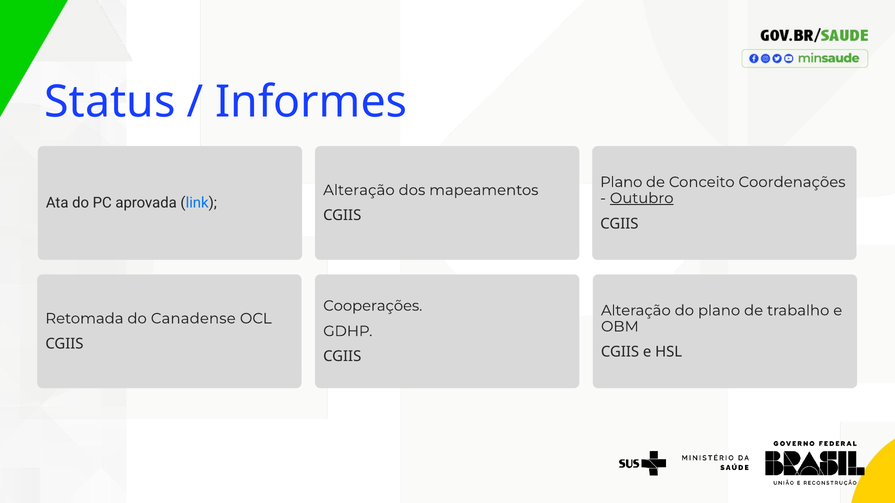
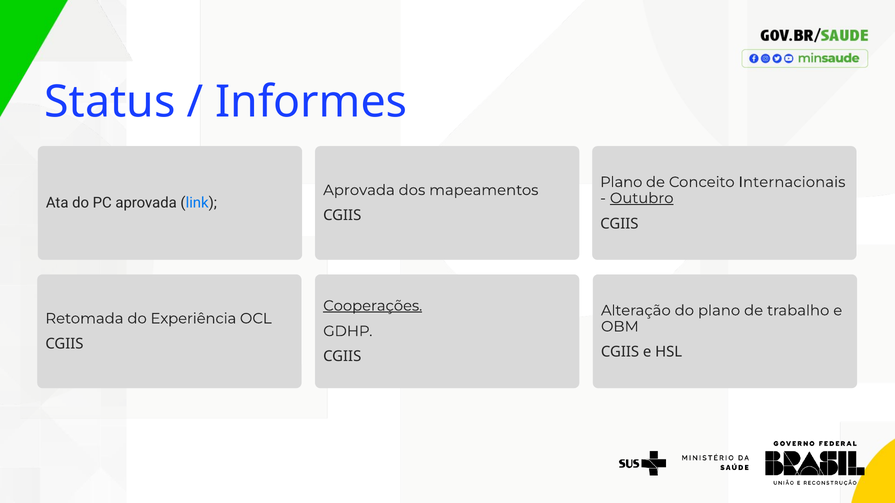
Coordenações: Coordenações -> Internacionais (792, 182)
Alteração: Alteração -> Aprovada (359, 190)
Cooperações underline: none -> present (373, 306)
Canadense: Canadense -> Experiência (193, 319)
